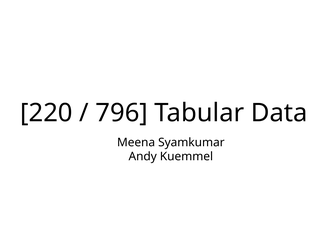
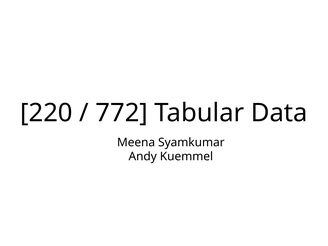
796: 796 -> 772 (122, 113)
